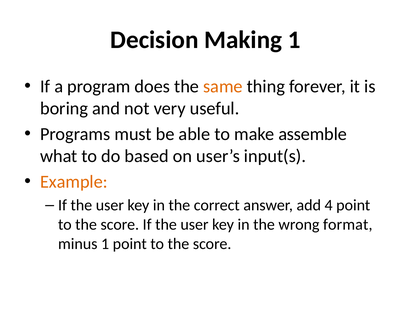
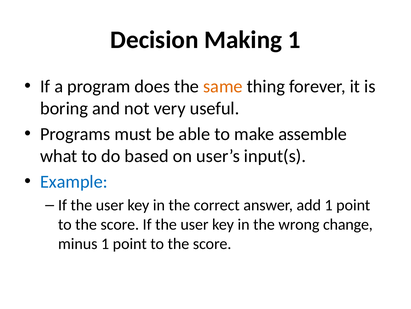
Example colour: orange -> blue (74, 181)
add 4: 4 -> 1 (329, 205)
format: format -> change (348, 224)
